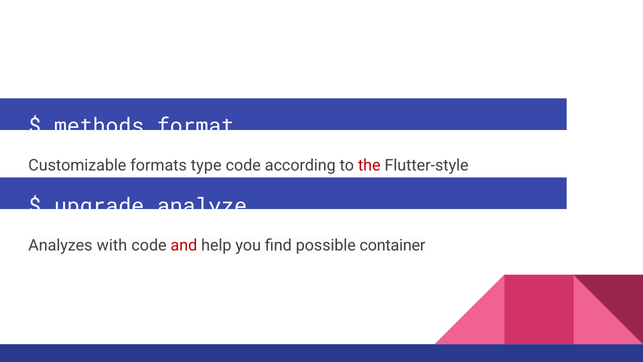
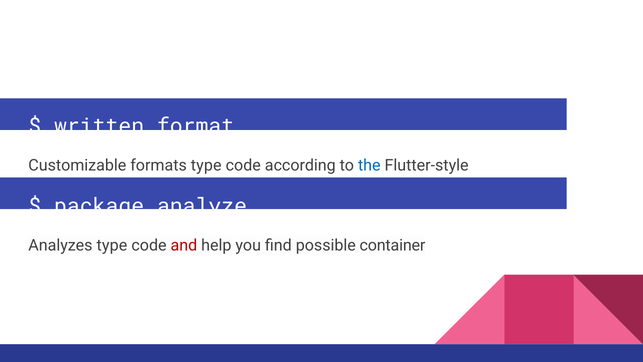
methods: methods -> written (99, 126)
the colour: red -> blue (369, 165)
upgrade: upgrade -> package (99, 206)
Analyzes with: with -> type (112, 245)
